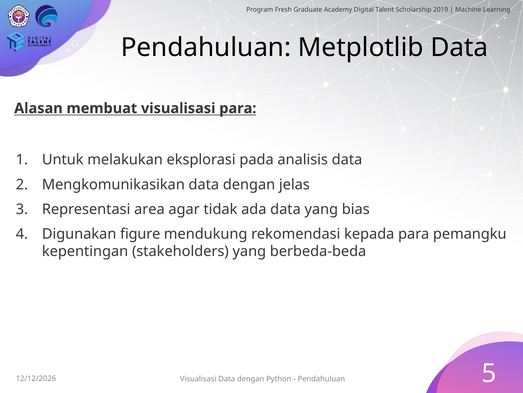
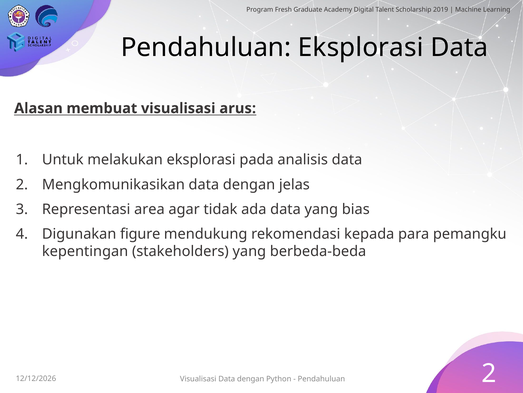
Pendahuluan Metplotlib: Metplotlib -> Eksplorasi (361, 47)
visualisasi para: para -> arus (238, 108)
5: 5 -> 2 (489, 373)
